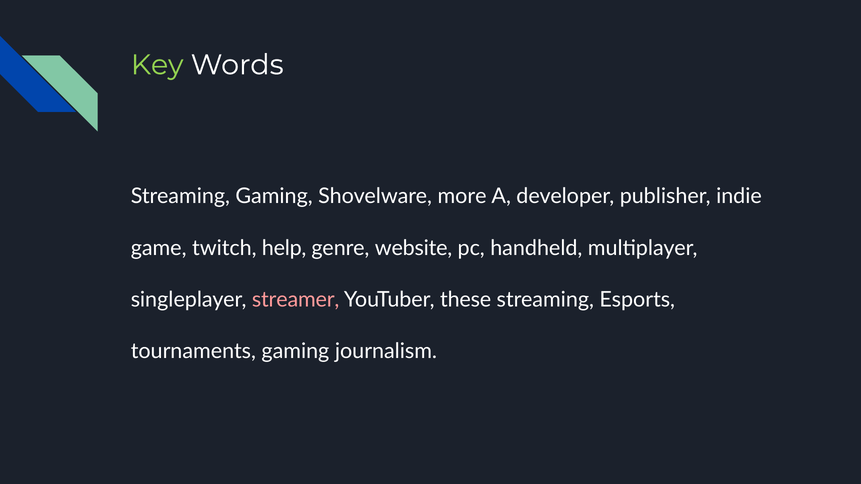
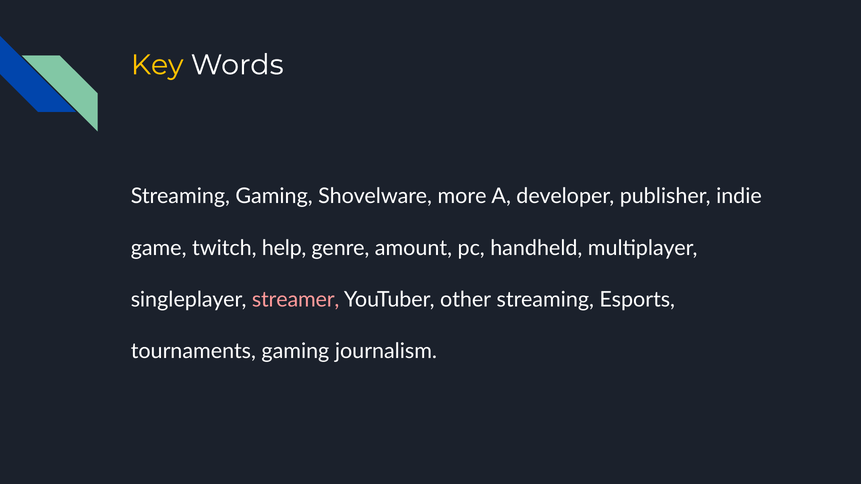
Key colour: light green -> yellow (157, 65)
website: website -> amount (413, 248)
these: these -> other (466, 300)
